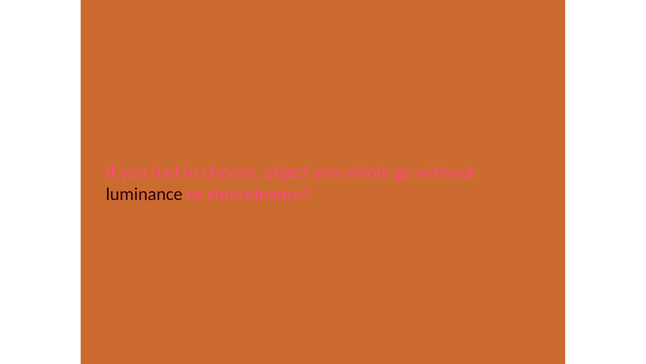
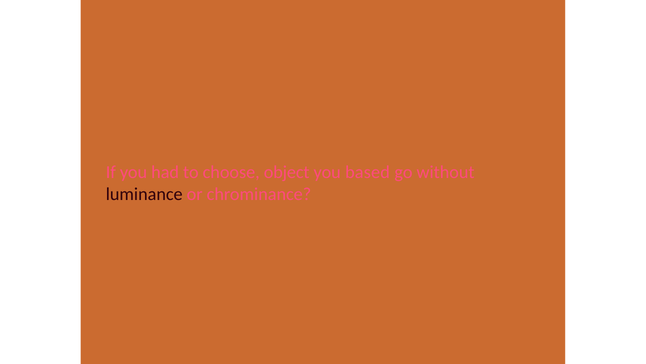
whole: whole -> based (367, 172)
